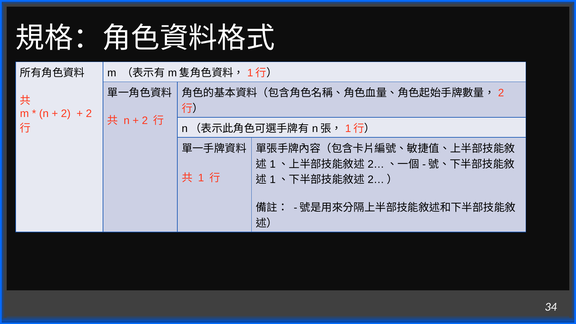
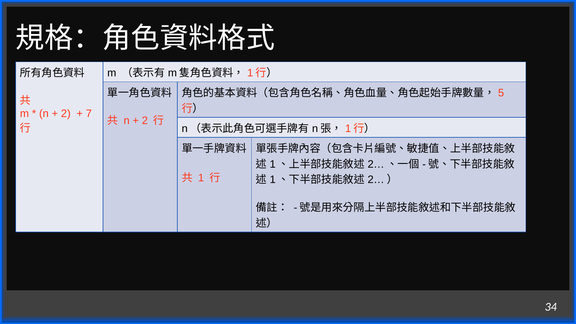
2: 2 -> 5 (501, 93)
2: 2 -> 7 (89, 114)
